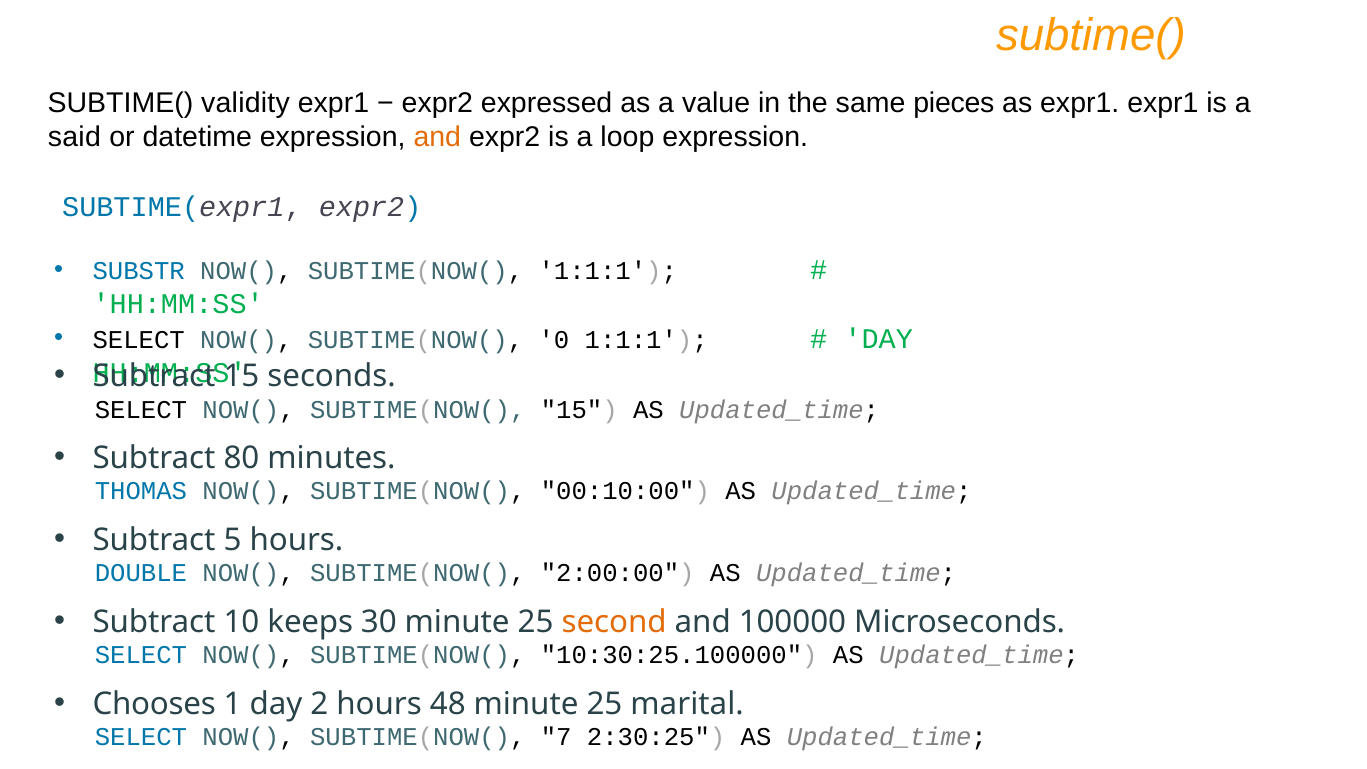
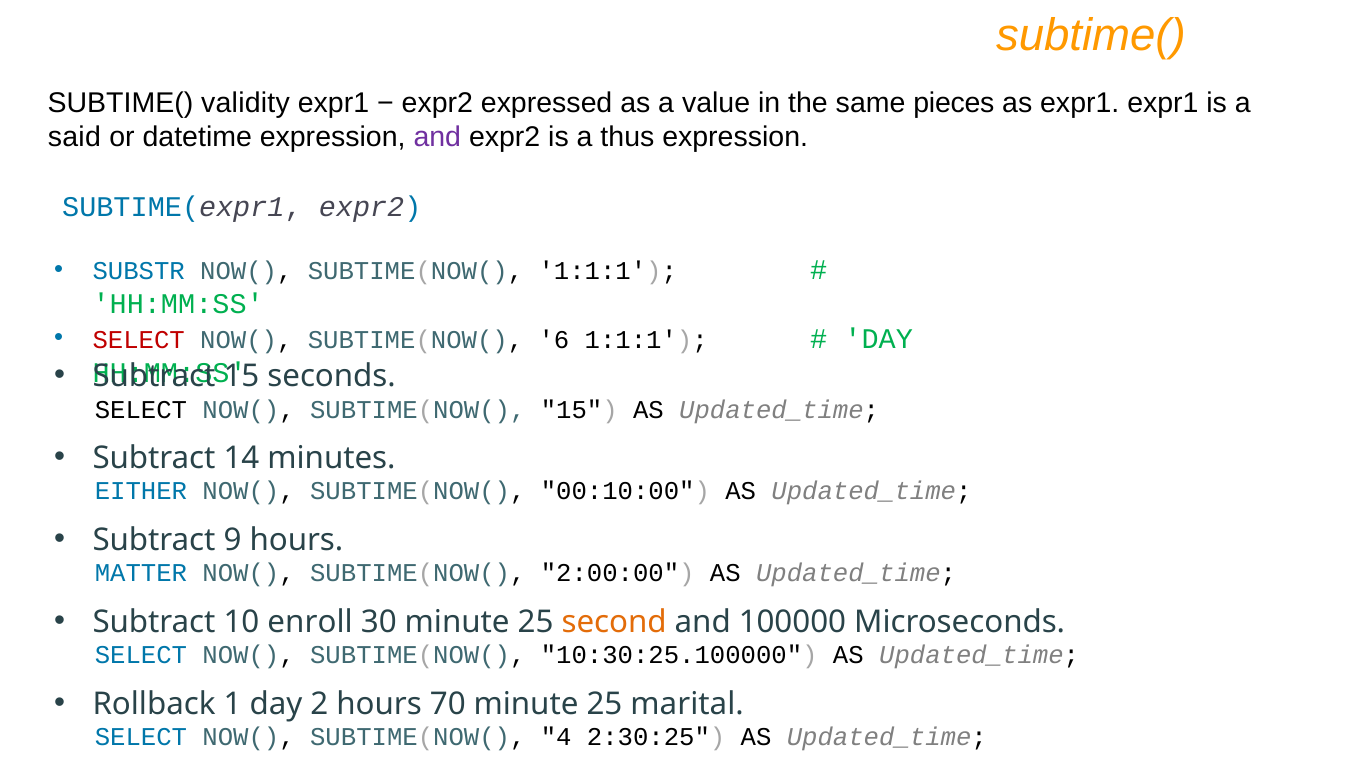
and colour: orange -> purple (437, 137)
loop: loop -> thus (627, 137)
SELECT colour: black -> red (139, 340)
0: 0 -> 6 (554, 340)
80: 80 -> 14 (242, 458)
THOMAS: THOMAS -> EITHER (141, 491)
5: 5 -> 9 (233, 540)
DOUBLE: DOUBLE -> MATTER (141, 573)
keeps: keeps -> enroll (310, 622)
Chooses: Chooses -> Rollback (154, 704)
48: 48 -> 70 (448, 704)
7: 7 -> 4 (556, 737)
